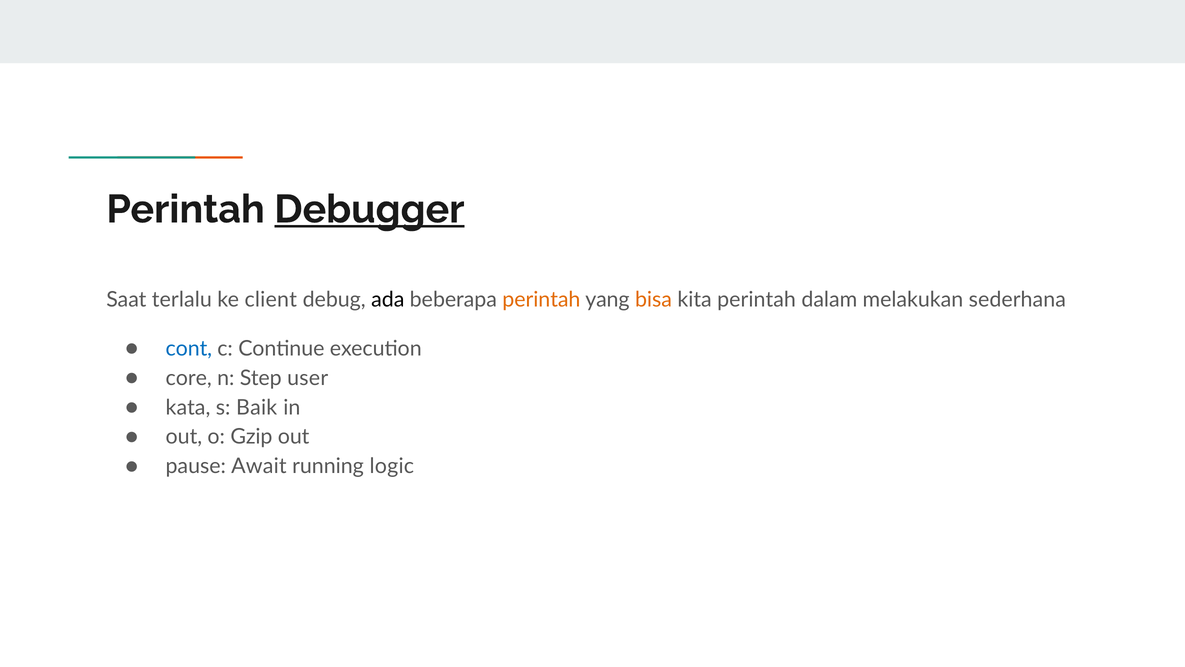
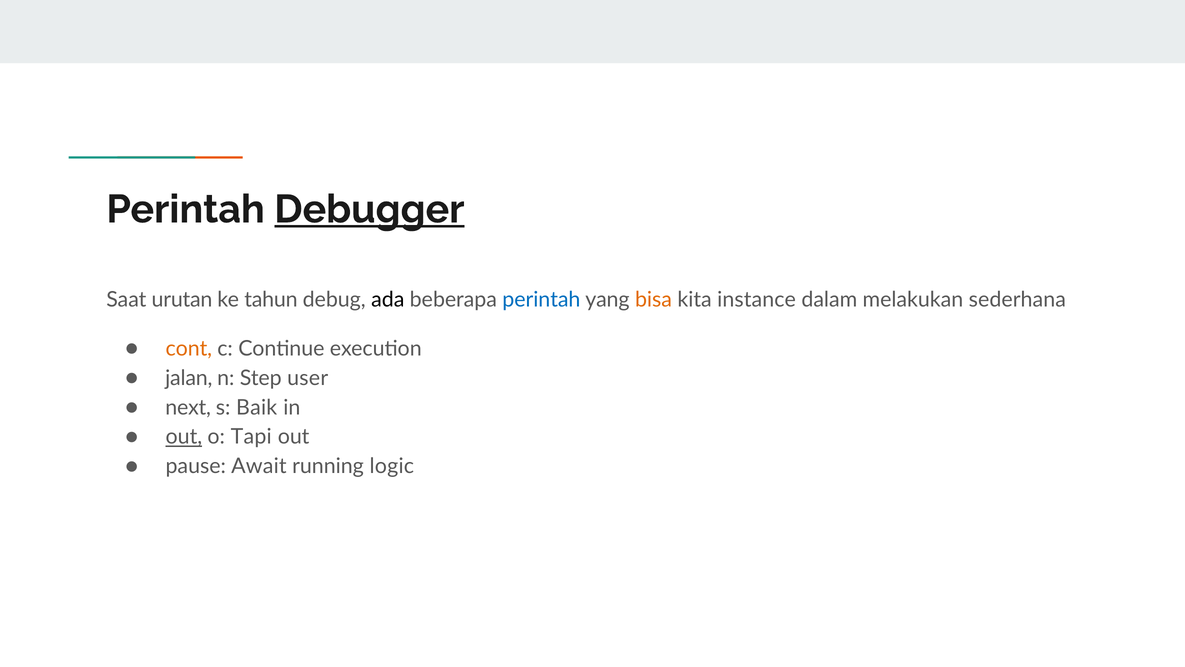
terlalu: terlalu -> urutan (182, 299)
client: client -> tahun (271, 299)
perintah colour: orange -> blue (541, 299)
kita perintah: perintah -> instance (757, 299)
cont colour: blue -> orange (189, 348)
core: core -> jalan (189, 378)
kata: kata -> next (188, 407)
out underline: none -> present (184, 437)
Gzip: Gzip -> Tapi (251, 437)
